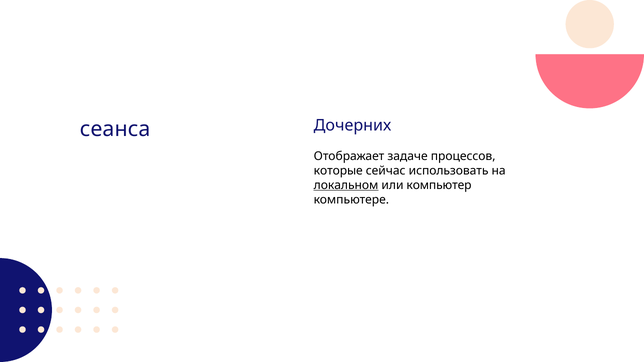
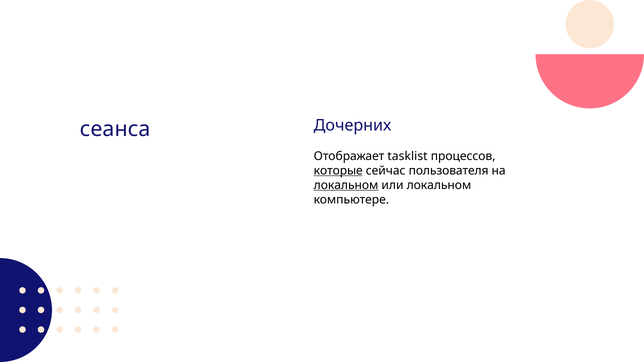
задаче: задаче -> tasklist (408, 156)
которые underline: none -> present (338, 171)
использовать: использовать -> пользователя (449, 171)
или компьютер: компьютер -> локальном (439, 185)
